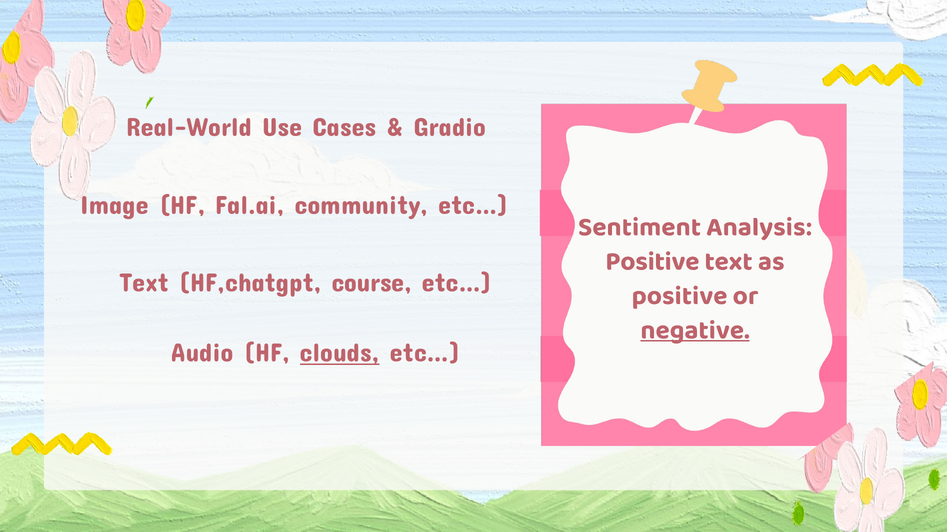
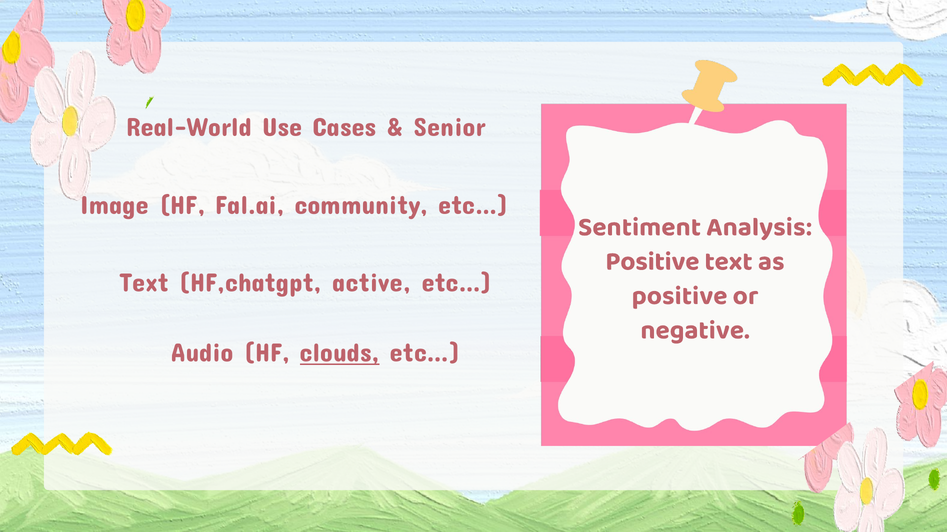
Gradio: Gradio -> Senior (450, 128)
course: course -> active (371, 284)
negative underline: present -> none (695, 330)
